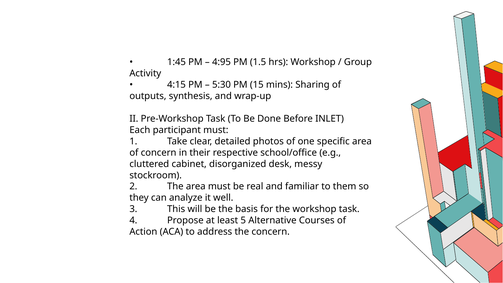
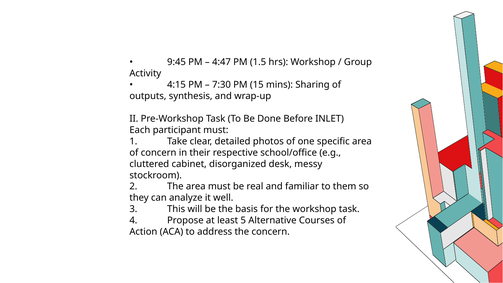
1:45: 1:45 -> 9:45 (176, 62)
4:95: 4:95 -> 4:47 (222, 62)
5:30: 5:30 -> 7:30 (222, 85)
